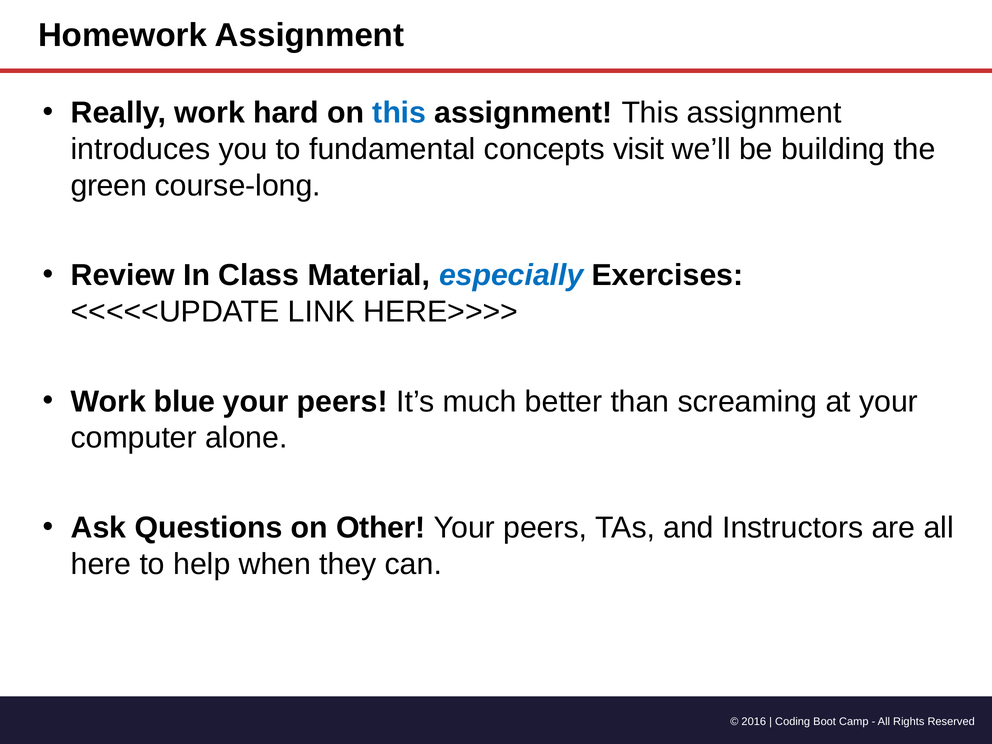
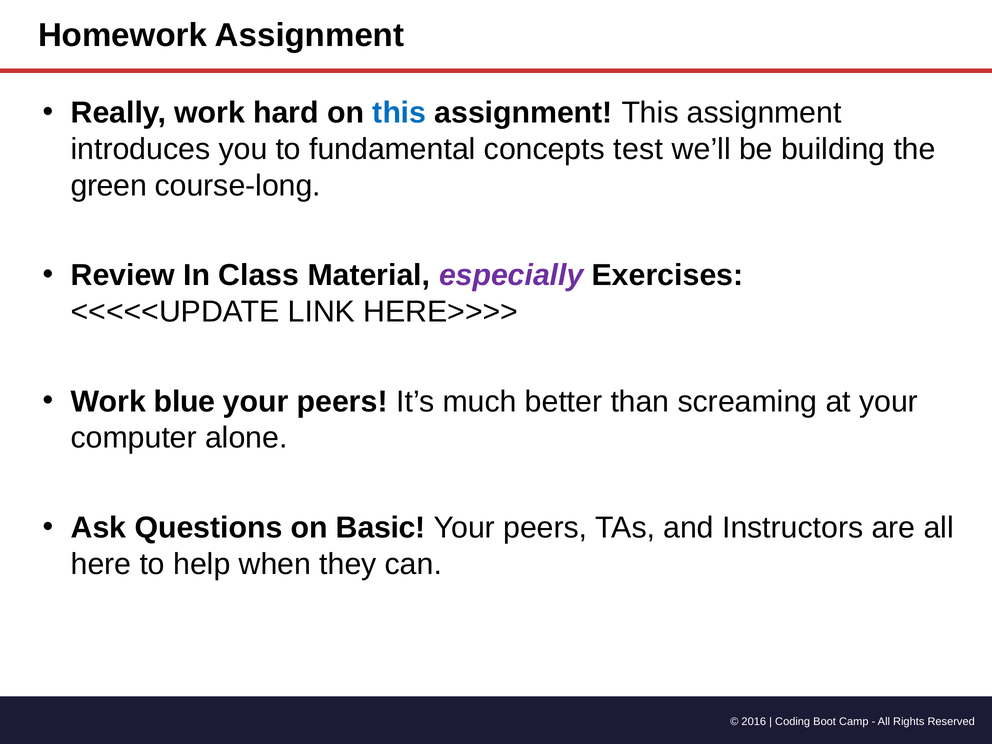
visit: visit -> test (638, 149)
especially colour: blue -> purple (511, 275)
Other: Other -> Basic (381, 528)
